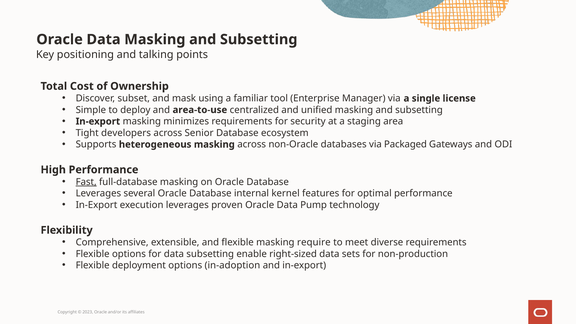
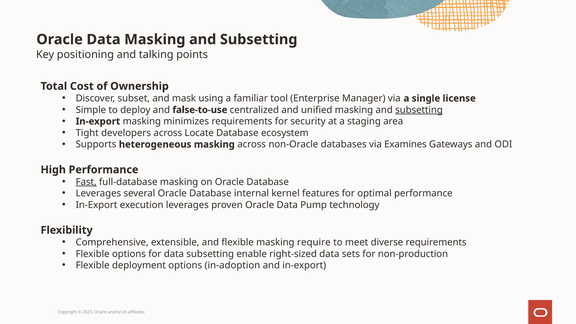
area-to-use: area-to-use -> false-to-use (200, 110)
subsetting underline: none -> present (419, 110)
Senior: Senior -> Locate (199, 133)
Packaged: Packaged -> Examines (405, 144)
